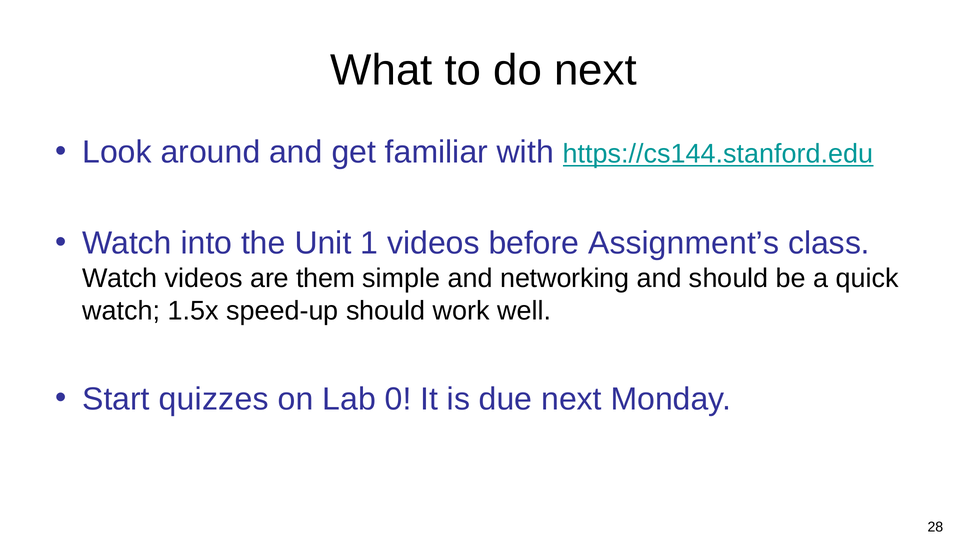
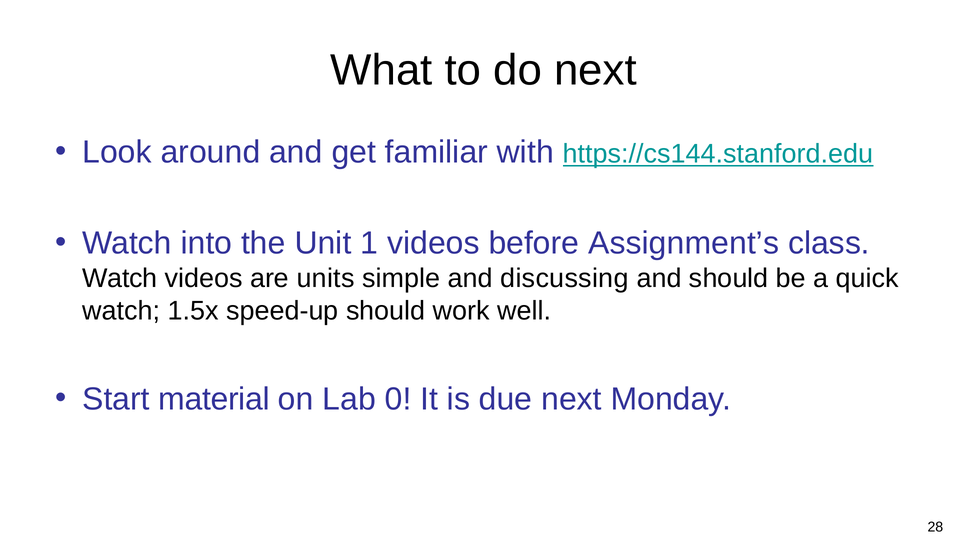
them: them -> units (326, 278)
networking: networking -> discussing (564, 278)
quizzes: quizzes -> material (214, 399)
